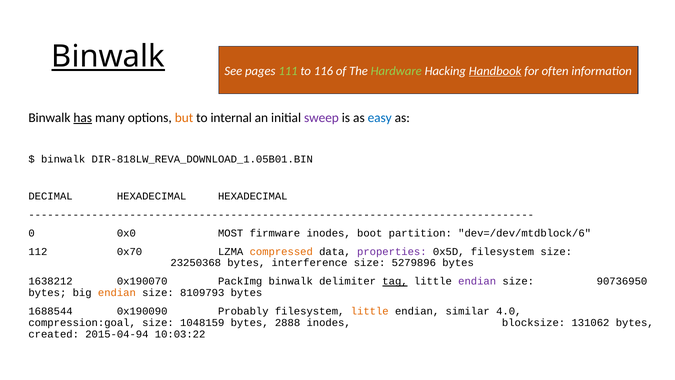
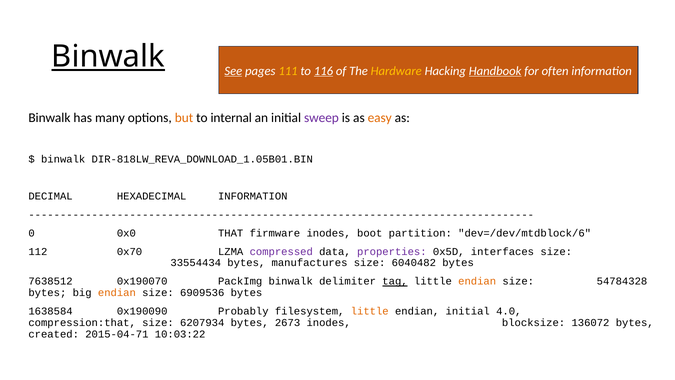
See underline: none -> present (233, 71)
111 colour: light green -> yellow (288, 71)
116 underline: none -> present (323, 71)
Hardware colour: light green -> yellow (396, 71)
has underline: present -> none (83, 118)
easy colour: blue -> orange (380, 118)
HEXADECIMAL HEXADECIMAL: HEXADECIMAL -> INFORMATION (253, 196)
MOST: MOST -> THAT (231, 233)
compressed colour: orange -> purple (281, 251)
0x5D filesystem: filesystem -> interfaces (502, 251)
23250368: 23250368 -> 33554434 (196, 263)
interference: interference -> manufactures (310, 263)
5279896: 5279896 -> 6040482 (414, 263)
1638212: 1638212 -> 7638512 (51, 281)
endian colour: purple -> orange (477, 281)
90736950: 90736950 -> 54784328 (622, 281)
8109793: 8109793 -> 6909536 (202, 293)
1688544: 1688544 -> 1638584 (51, 311)
endian similar: similar -> initial (468, 311)
compression:goal: compression:goal -> compression:that (82, 322)
1048159: 1048159 -> 6207934 (202, 322)
2888: 2888 -> 2673 (288, 322)
131062: 131062 -> 136072 (590, 322)
2015-04-94: 2015-04-94 -> 2015-04-71 (117, 334)
